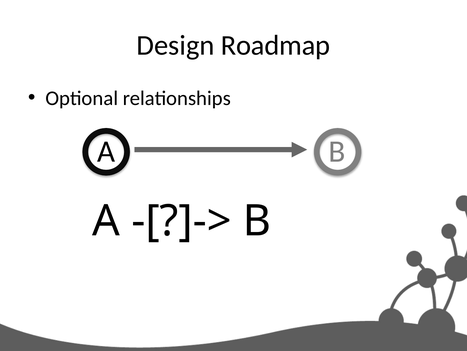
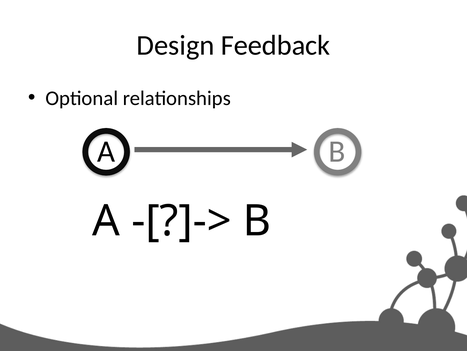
Roadmap: Roadmap -> Feedback (276, 45)
